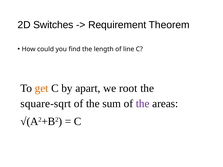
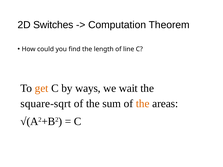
Requirement: Requirement -> Computation (117, 25)
apart: apart -> ways (88, 88)
root: root -> wait (128, 88)
the colour: purple -> orange (143, 104)
